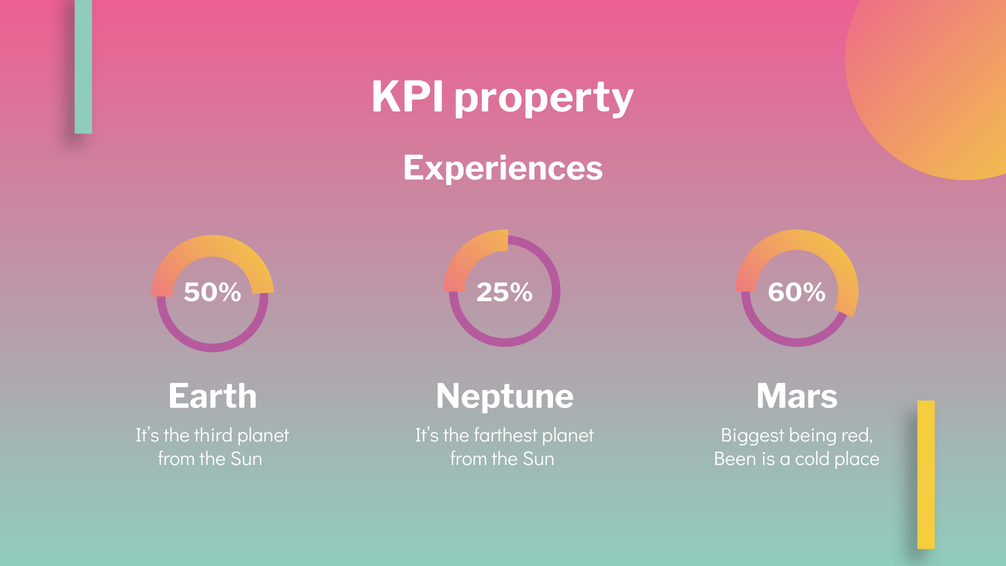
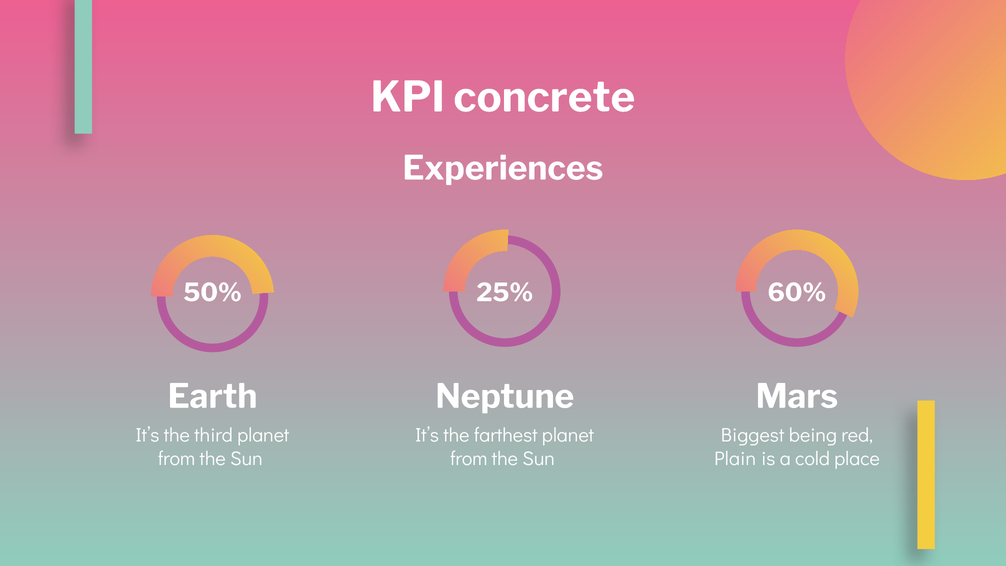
property: property -> concrete (544, 98)
Been: Been -> Plain (735, 459)
